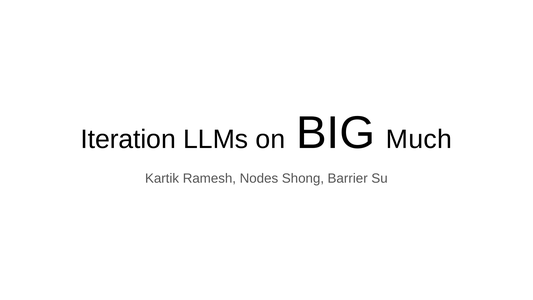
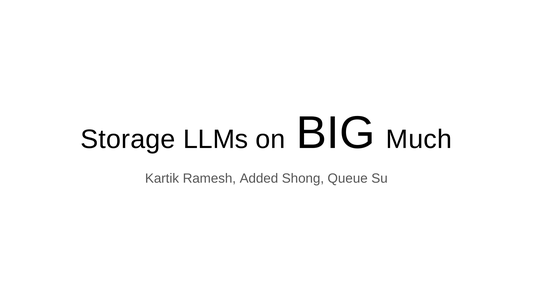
Iteration: Iteration -> Storage (128, 139)
Nodes: Nodes -> Added (259, 178)
Barrier: Barrier -> Queue (348, 178)
